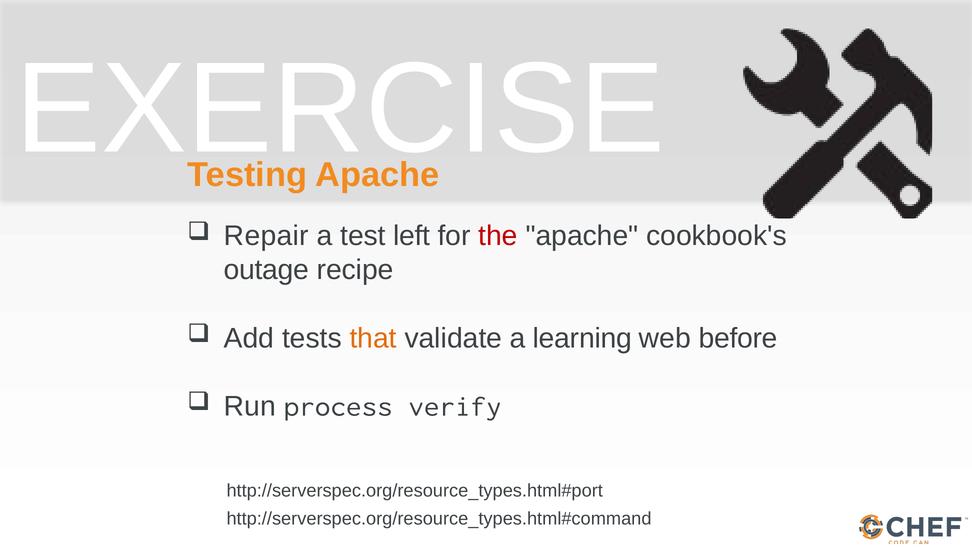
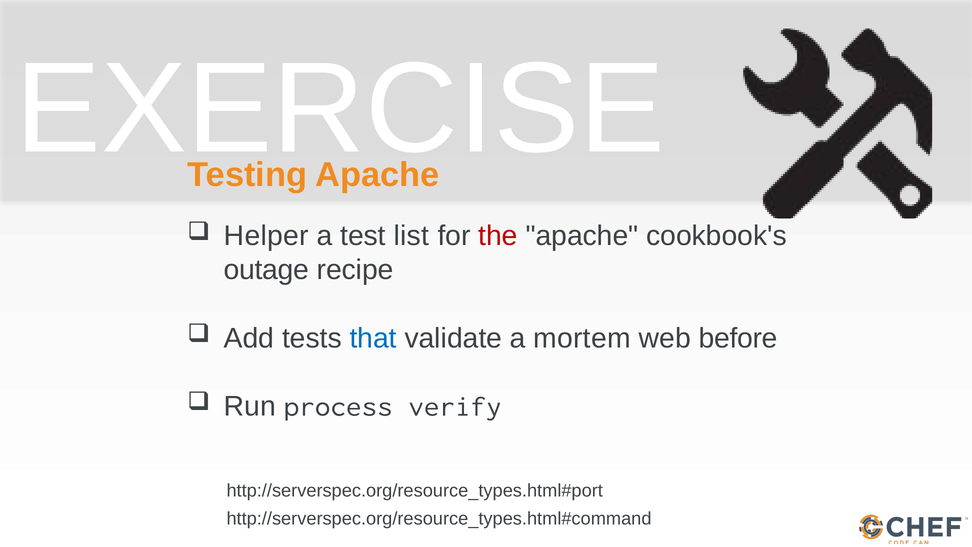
Repair: Repair -> Helper (266, 236)
left: left -> list (411, 236)
that colour: orange -> blue (373, 338)
learning: learning -> mortem (582, 338)
